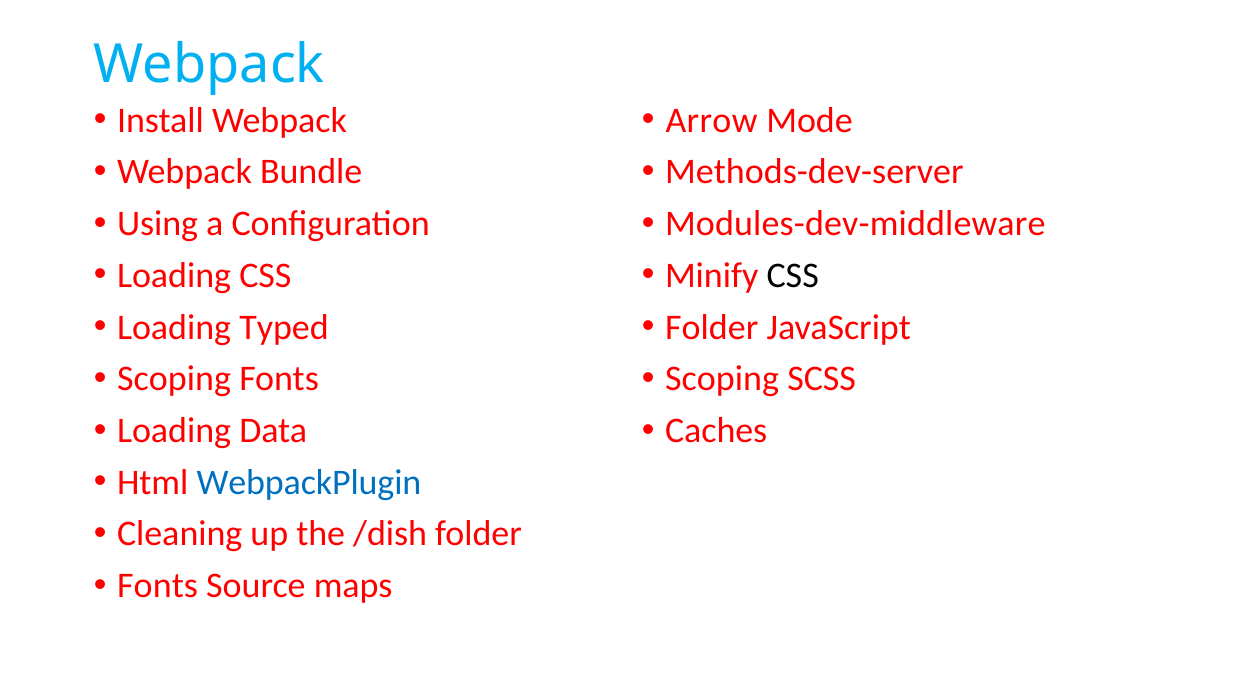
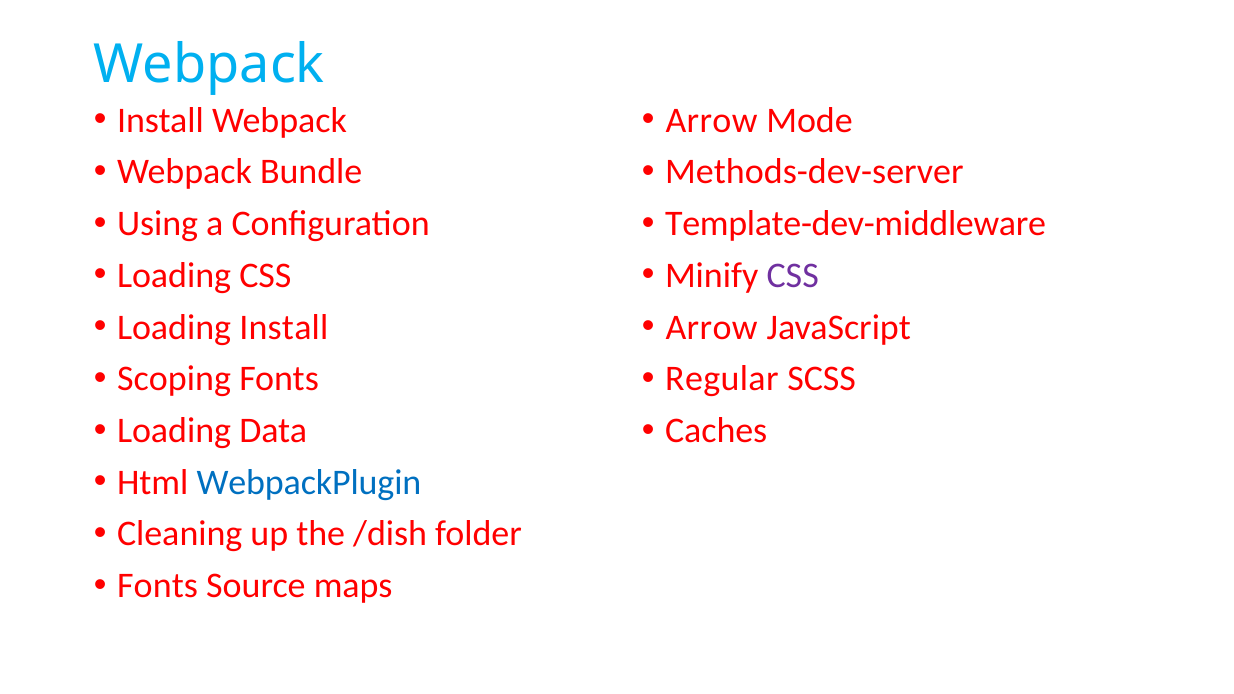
Modules-dev-middleware: Modules-dev-middleware -> Template-dev-middleware (856, 224)
CSS colour: black -> purple (793, 275)
Loading Typed: Typed -> Install (284, 327)
Folder: Folder -> Arrow (712, 327)
Scoping: Scoping -> Regular (722, 379)
